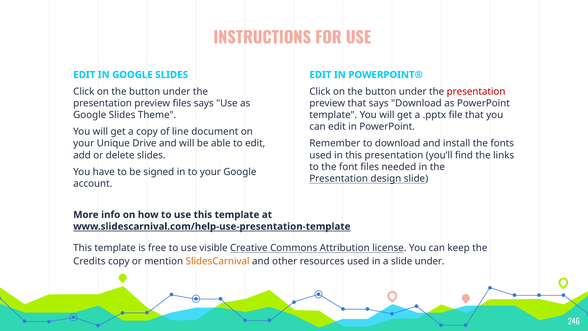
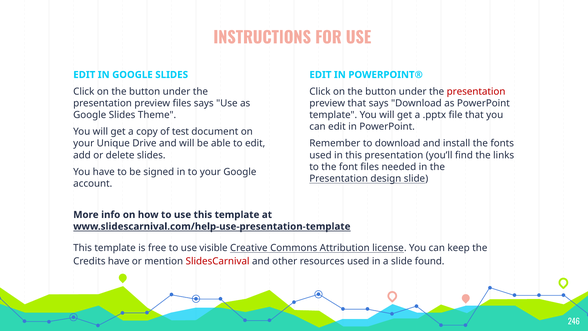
line: line -> test (180, 132)
Credits copy: copy -> have (119, 261)
SlidesCarnival colour: orange -> red (218, 261)
slide under: under -> found (430, 261)
